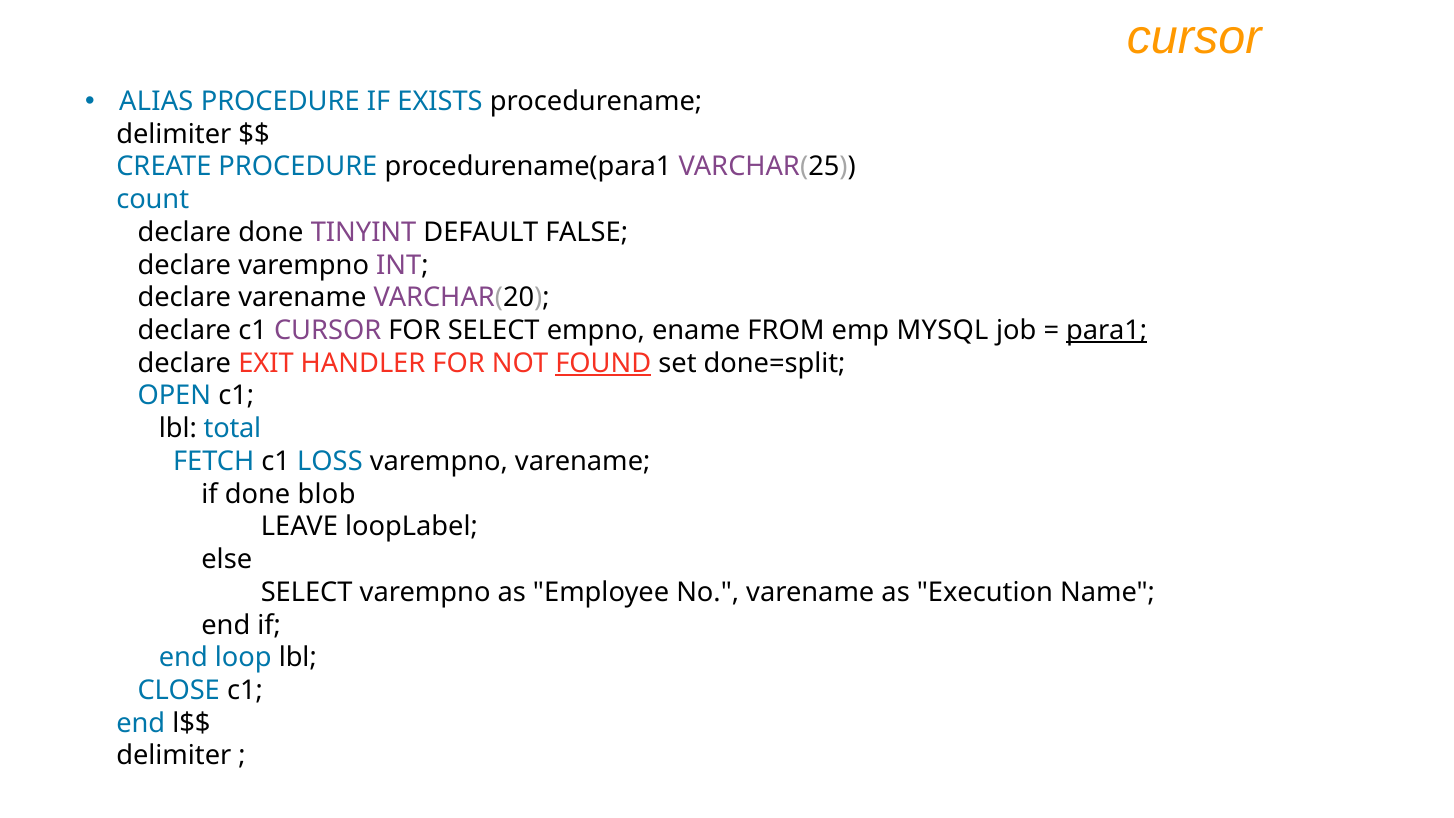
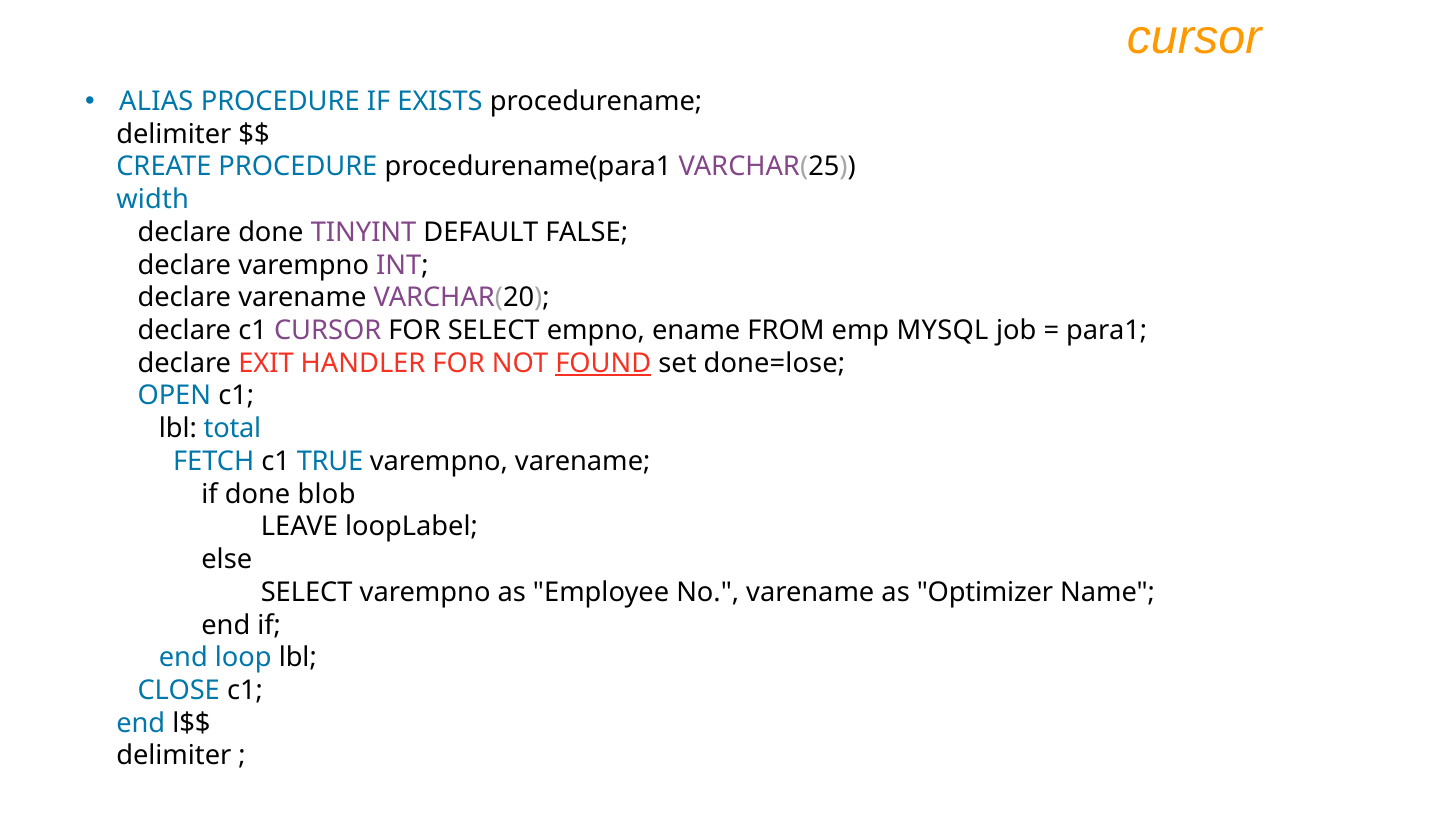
count: count -> width (153, 200)
para1 underline: present -> none (1107, 330)
done=split: done=split -> done=lose (774, 363)
LOSS: LOSS -> TRUE (330, 461)
Execution: Execution -> Optimizer (985, 592)
